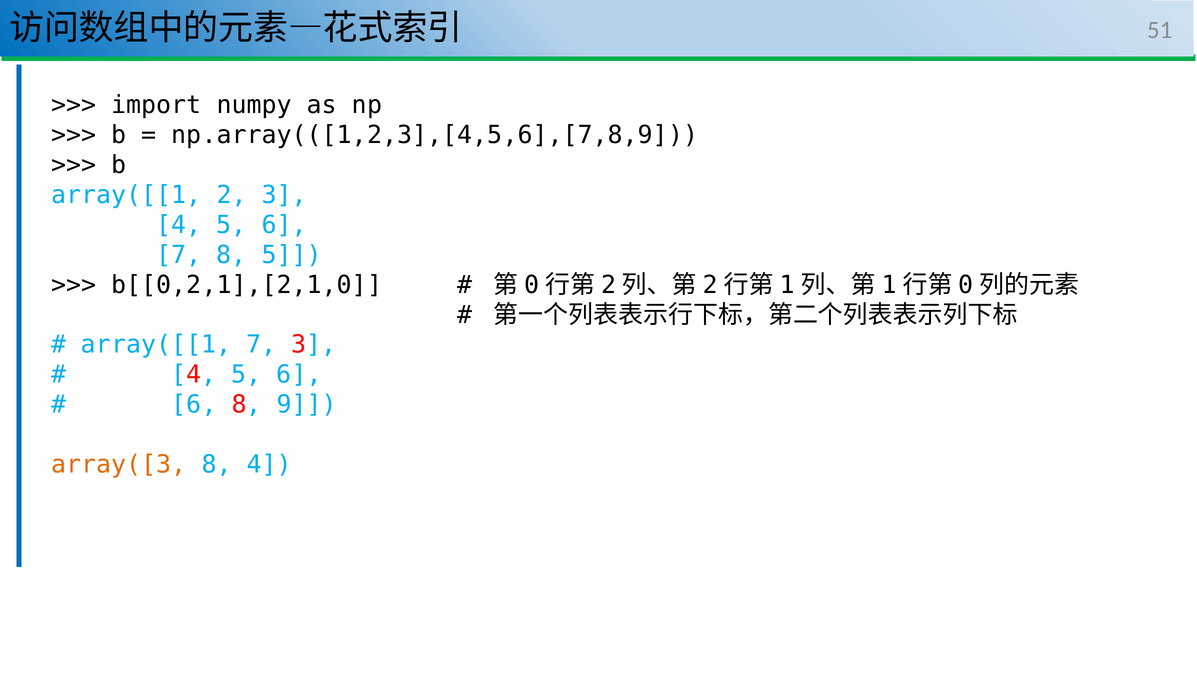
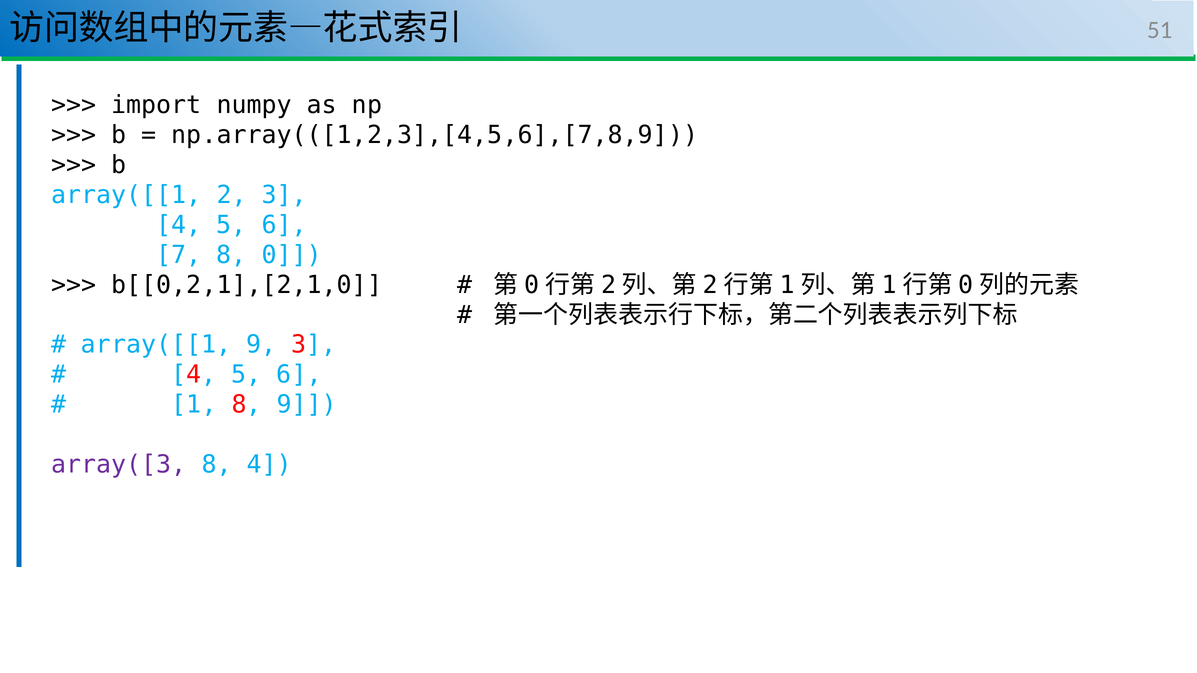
8 5: 5 -> 0 (292, 255)
array([[1 7: 7 -> 9 (261, 345)
6: 6 -> 1 (194, 405)
array([3 colour: orange -> purple (119, 465)
